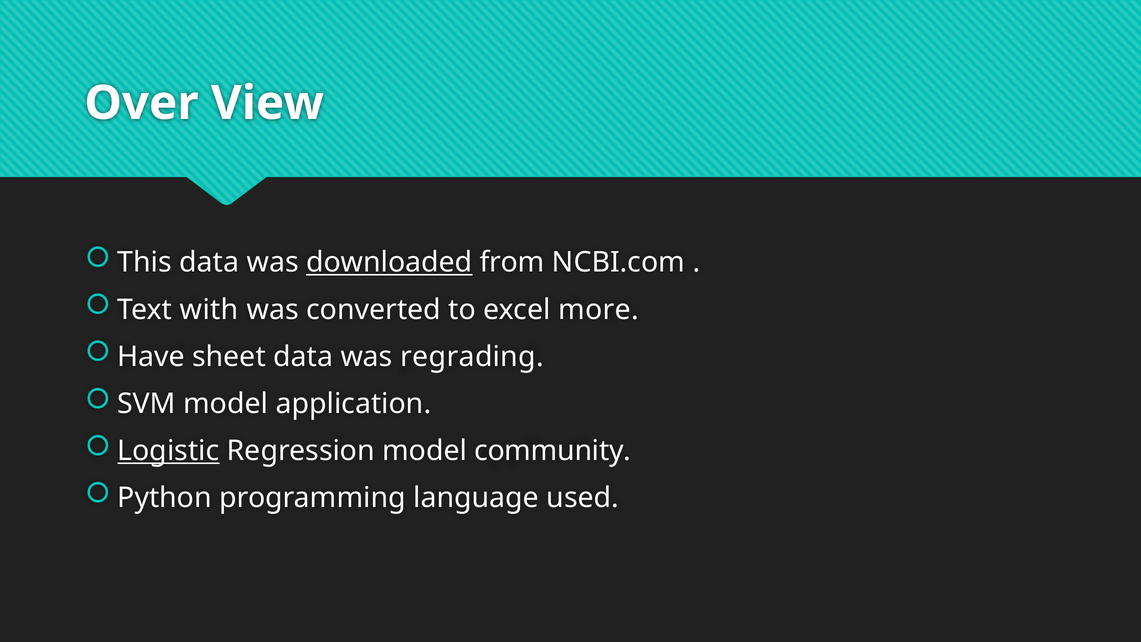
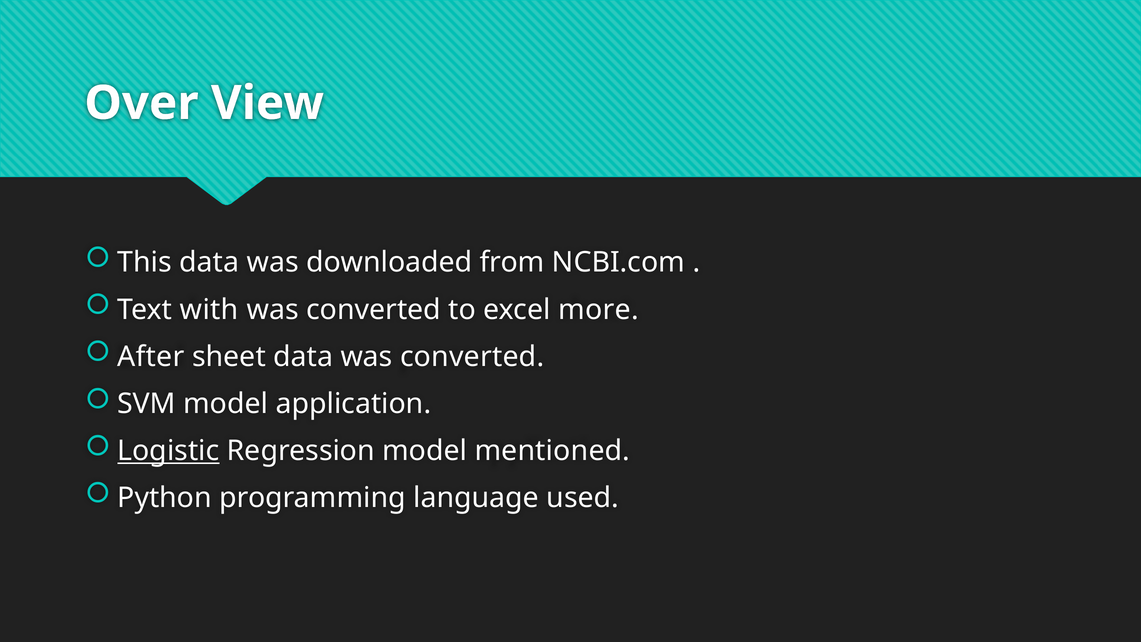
downloaded underline: present -> none (389, 262)
Have: Have -> After (151, 357)
data was regrading: regrading -> converted (472, 357)
community: community -> mentioned (552, 451)
